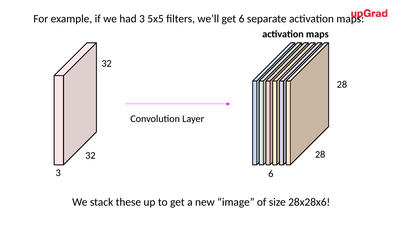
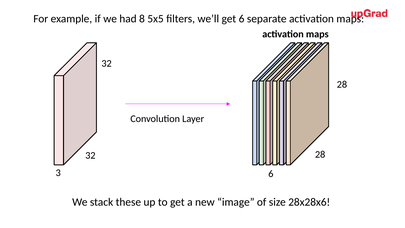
had 3: 3 -> 8 (142, 19)
